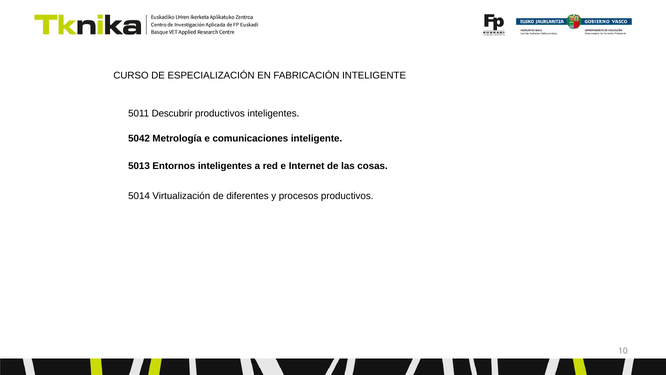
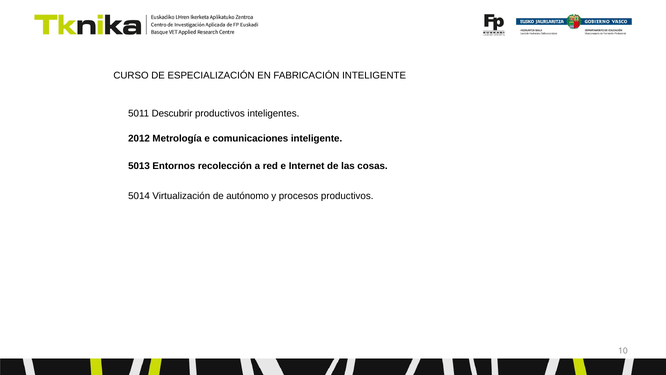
5042: 5042 -> 2012 (139, 138)
Entornos inteligentes: inteligentes -> recolección (225, 166)
diferentes: diferentes -> autónomo (248, 196)
